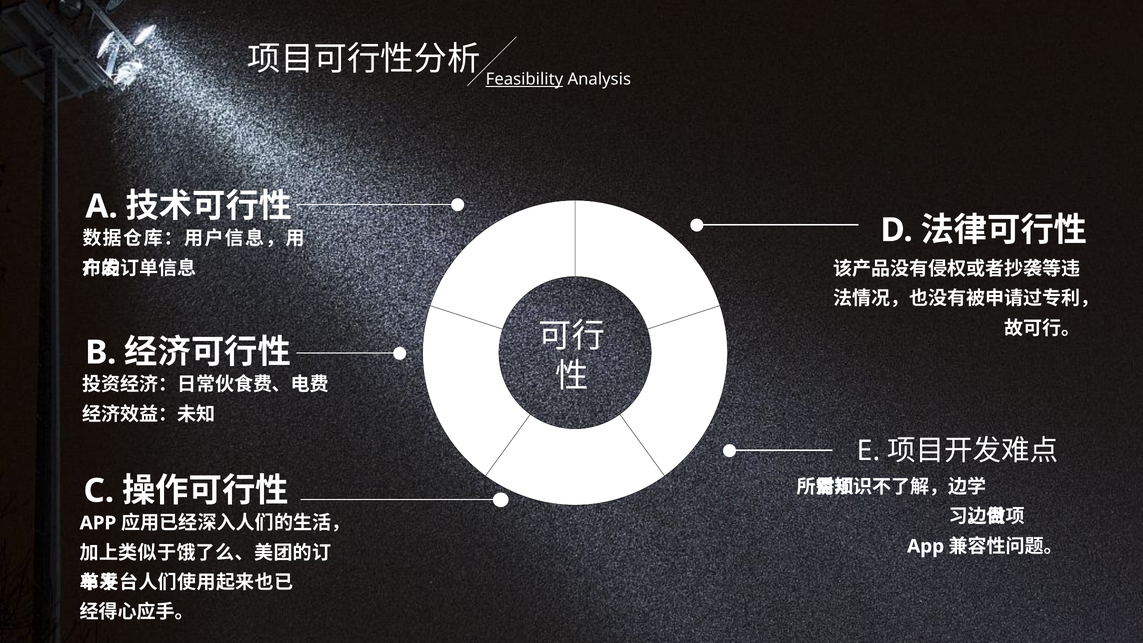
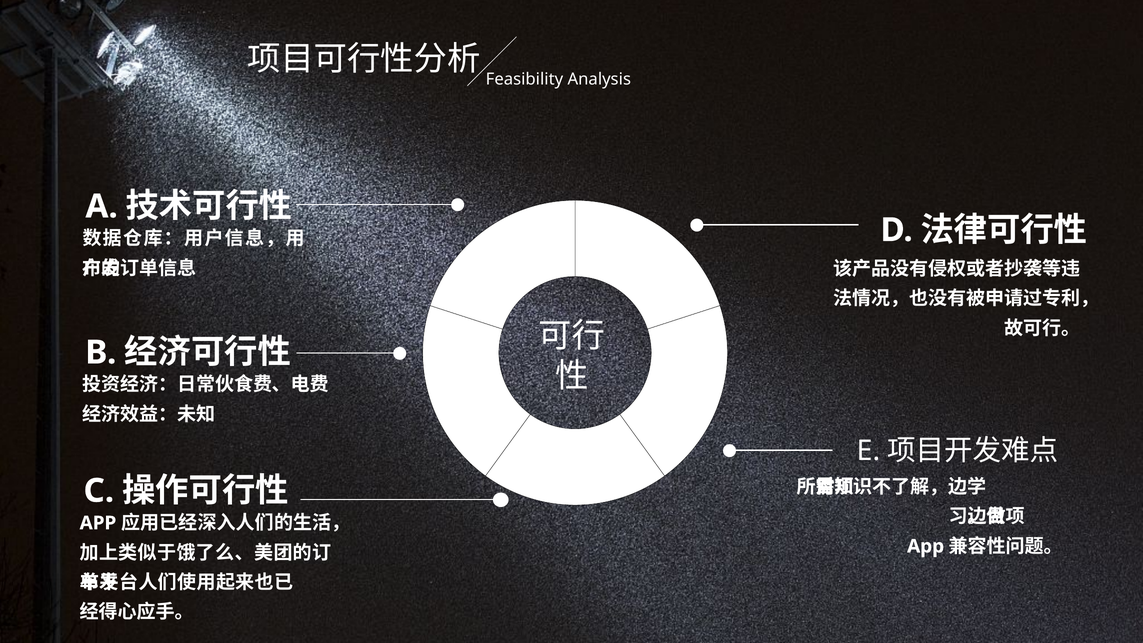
Feasibility underline: present -> none (524, 79)
